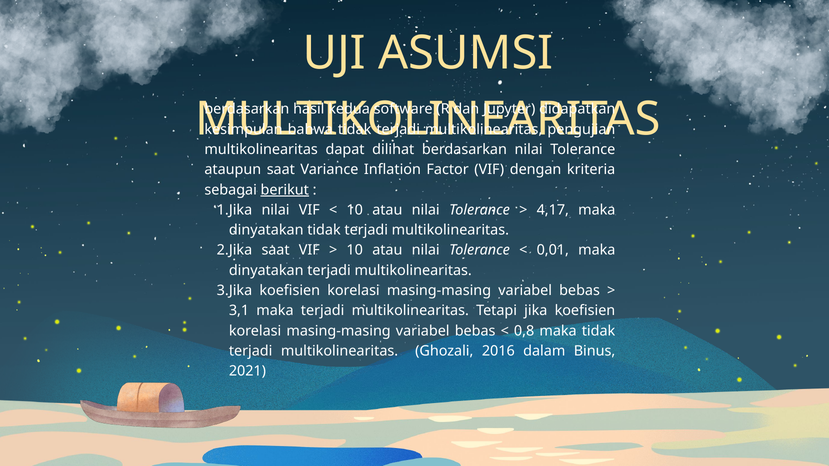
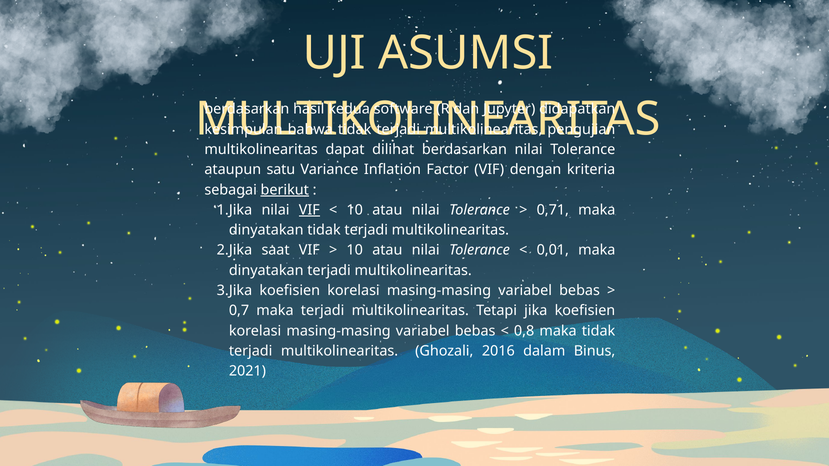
ataupun saat: saat -> satu (281, 170)
VIF underline: none -> present (309, 210)
4,17: 4,17 -> 0,71 (553, 210)
3,1: 3,1 -> 0,7 (239, 311)
